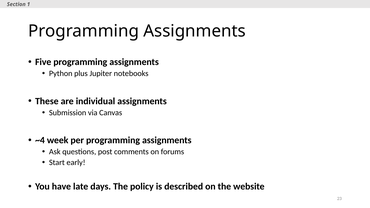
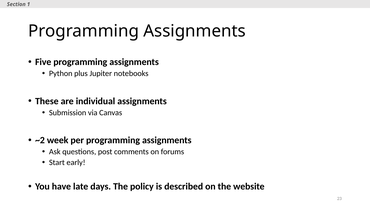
~4: ~4 -> ~2 (40, 140)
